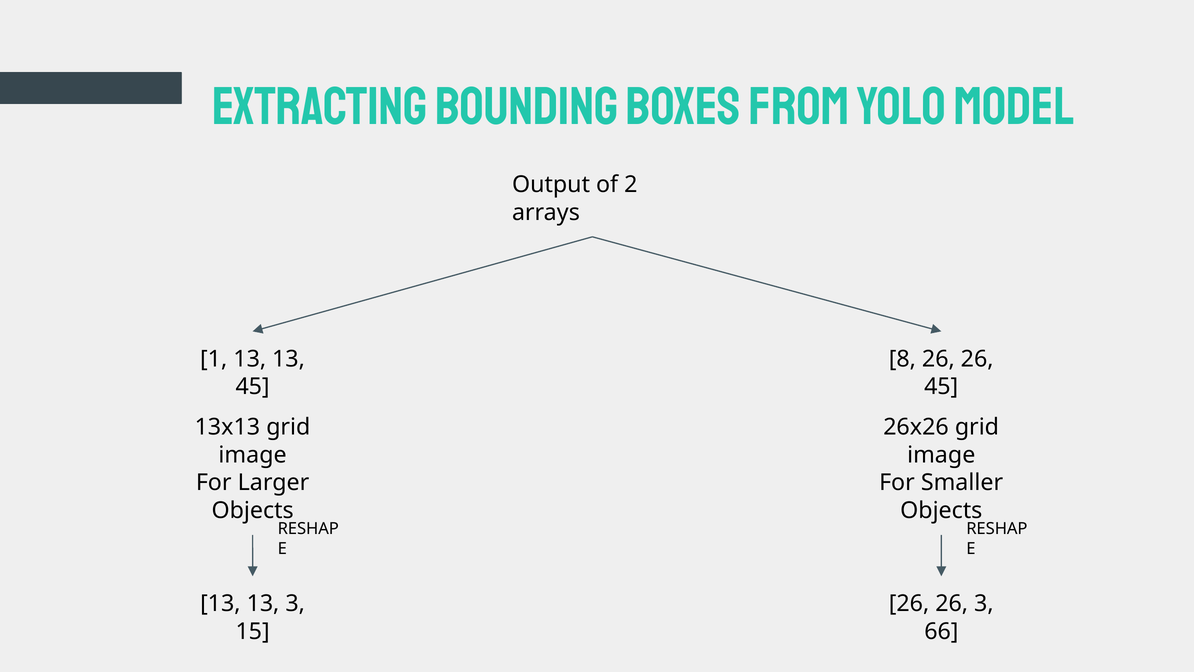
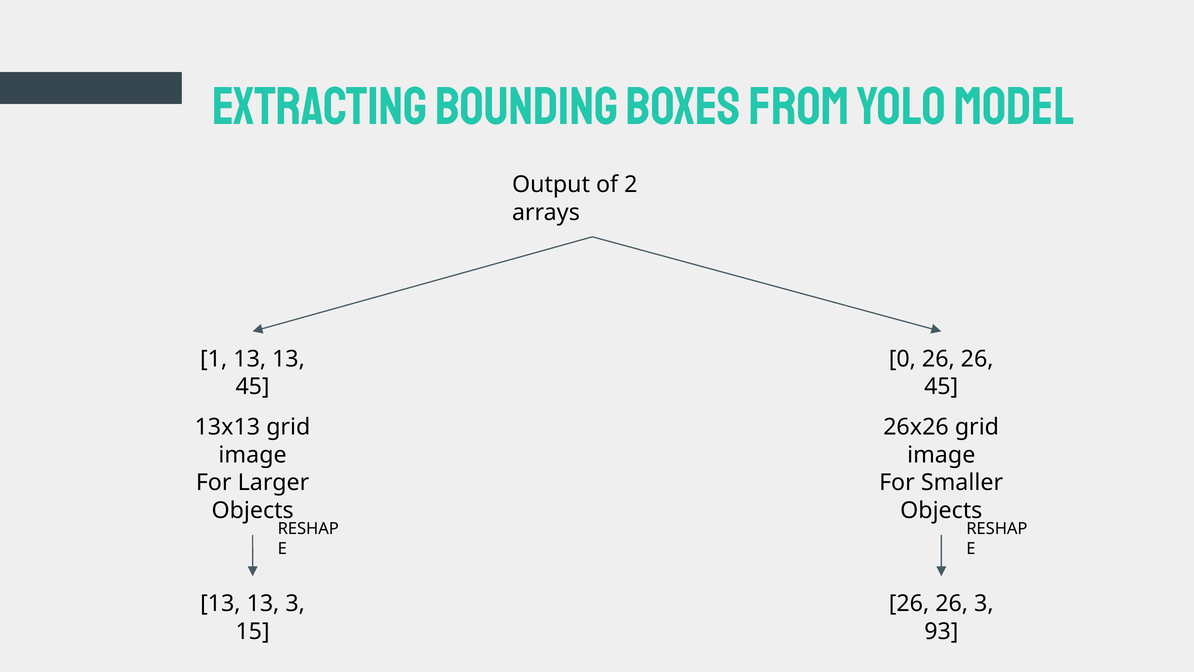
8: 8 -> 0 (902, 359)
66: 66 -> 93 (941, 631)
